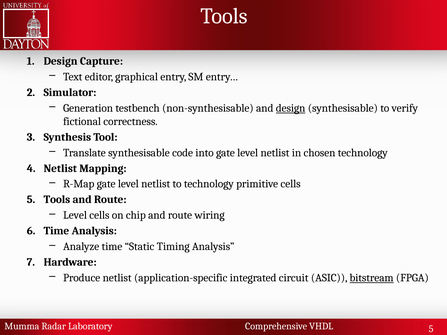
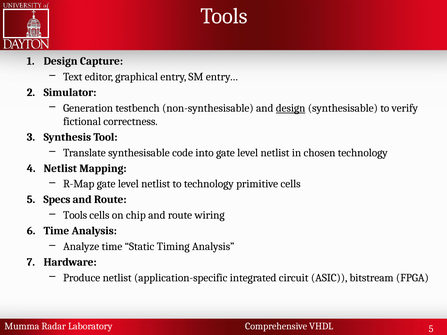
Tools: Tools -> Specs (57, 200)
Level: Level -> Tools (75, 215)
bitstream underline: present -> none (372, 278)
